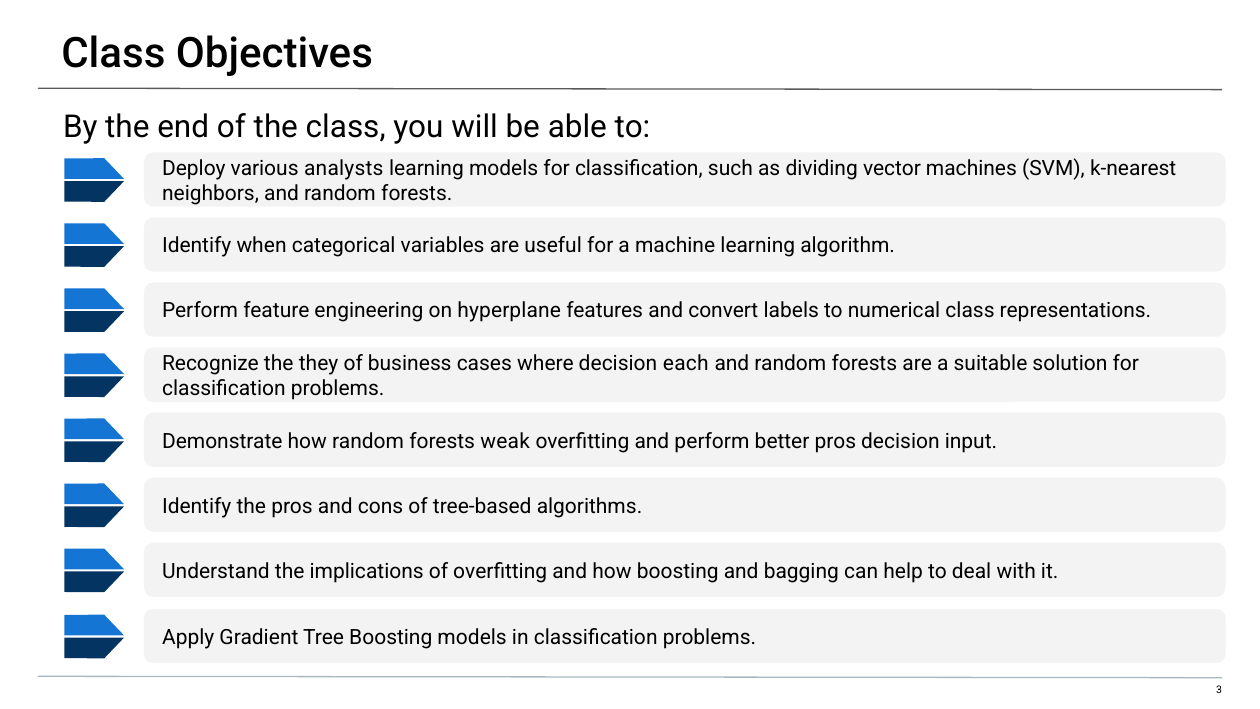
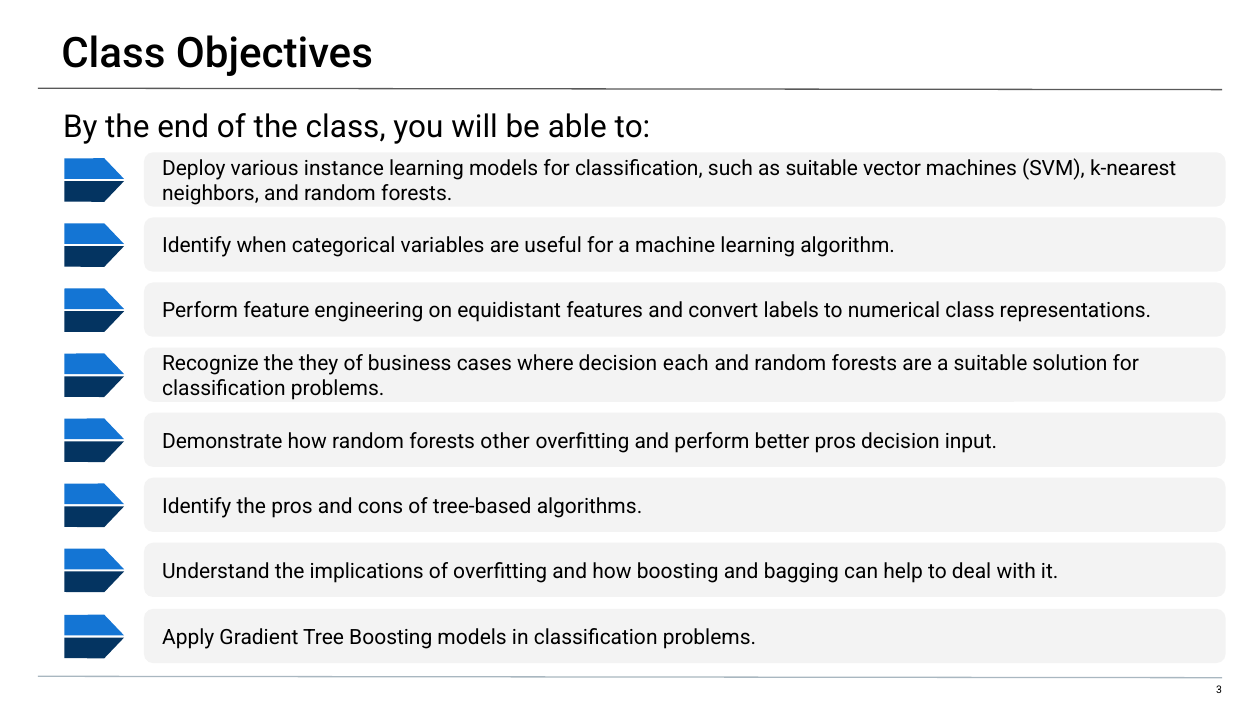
analysts: analysts -> instance (344, 168)
as dividing: dividing -> suitable (822, 168)
hyperplane: hyperplane -> equidistant (509, 311)
weak: weak -> other (505, 441)
